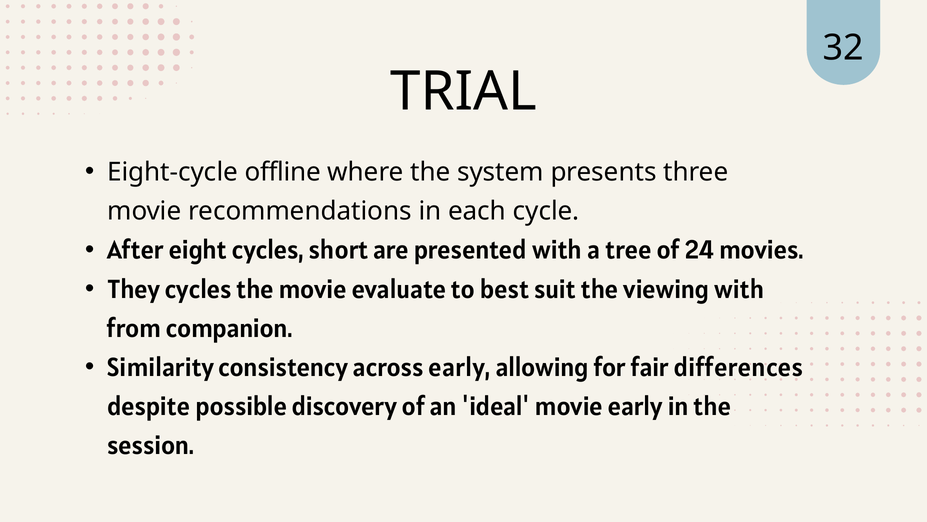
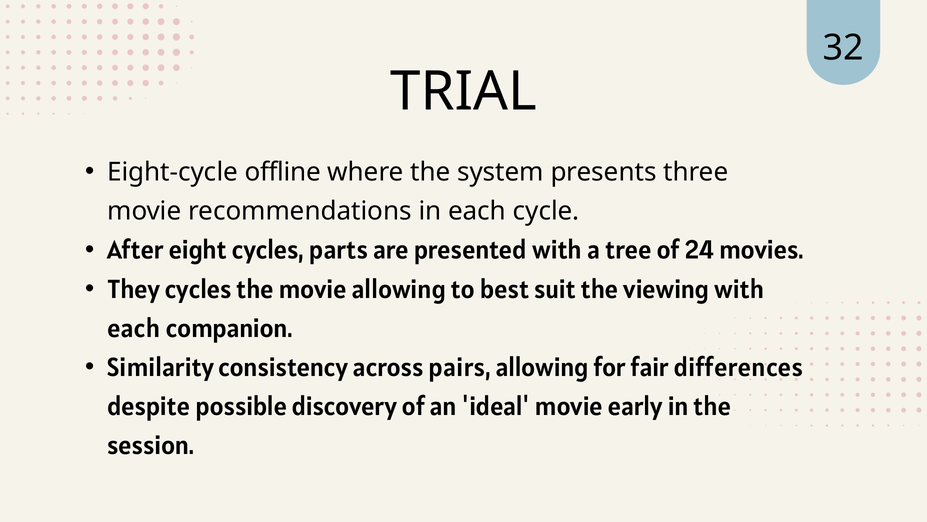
short: short -> parts (338, 250)
movie evaluate: evaluate -> allowing (399, 289)
from: from -> each (134, 328)
across early: early -> pairs (460, 367)
